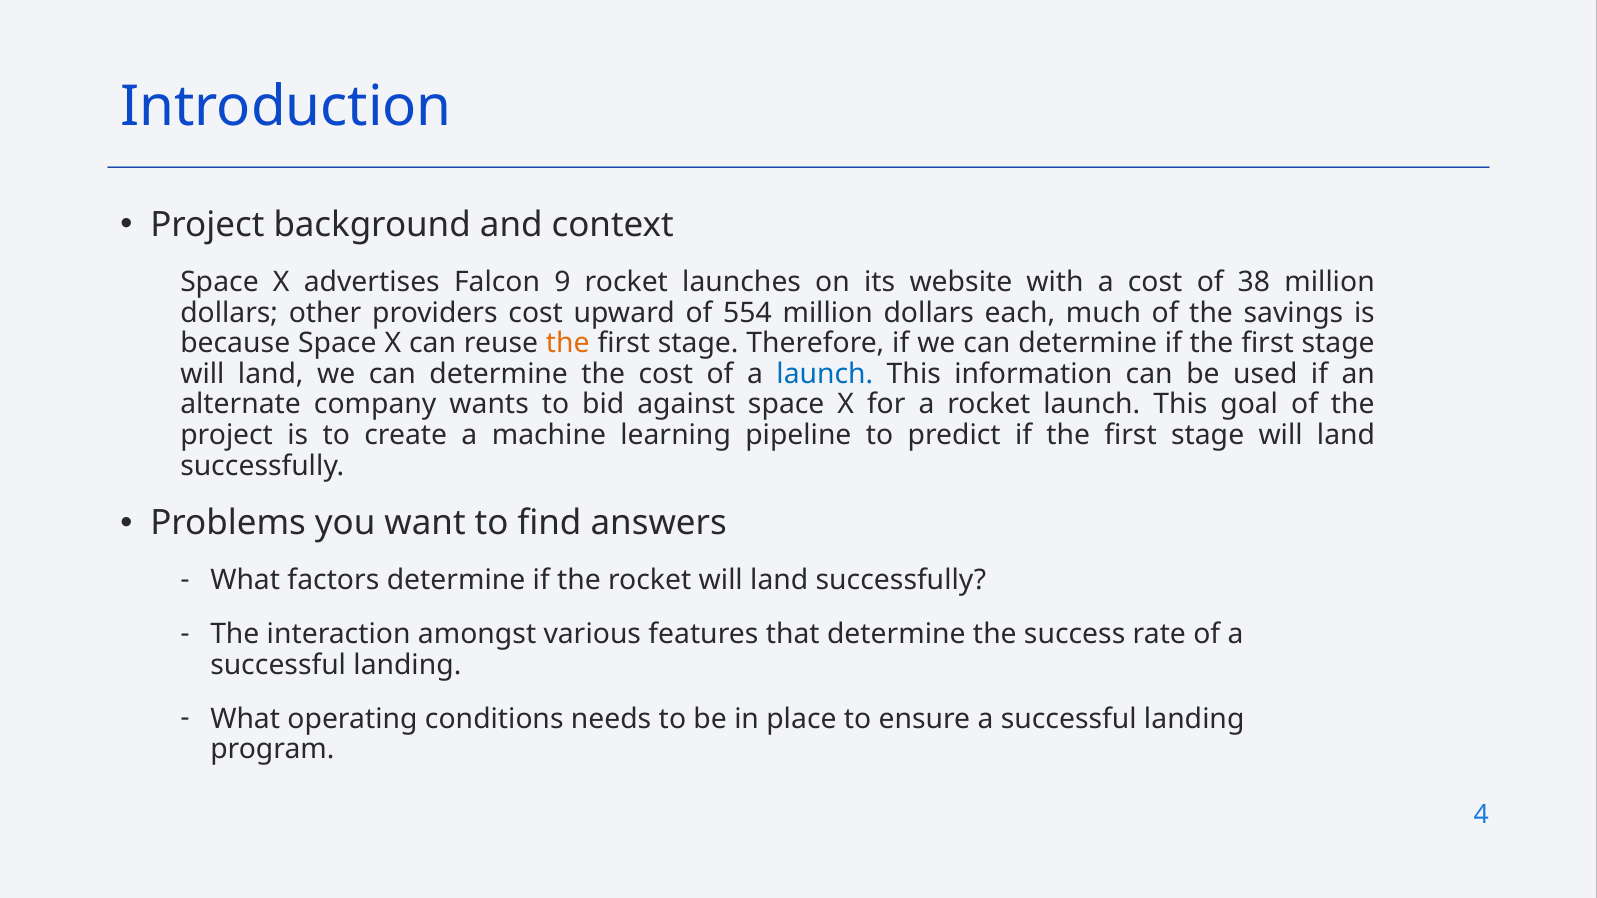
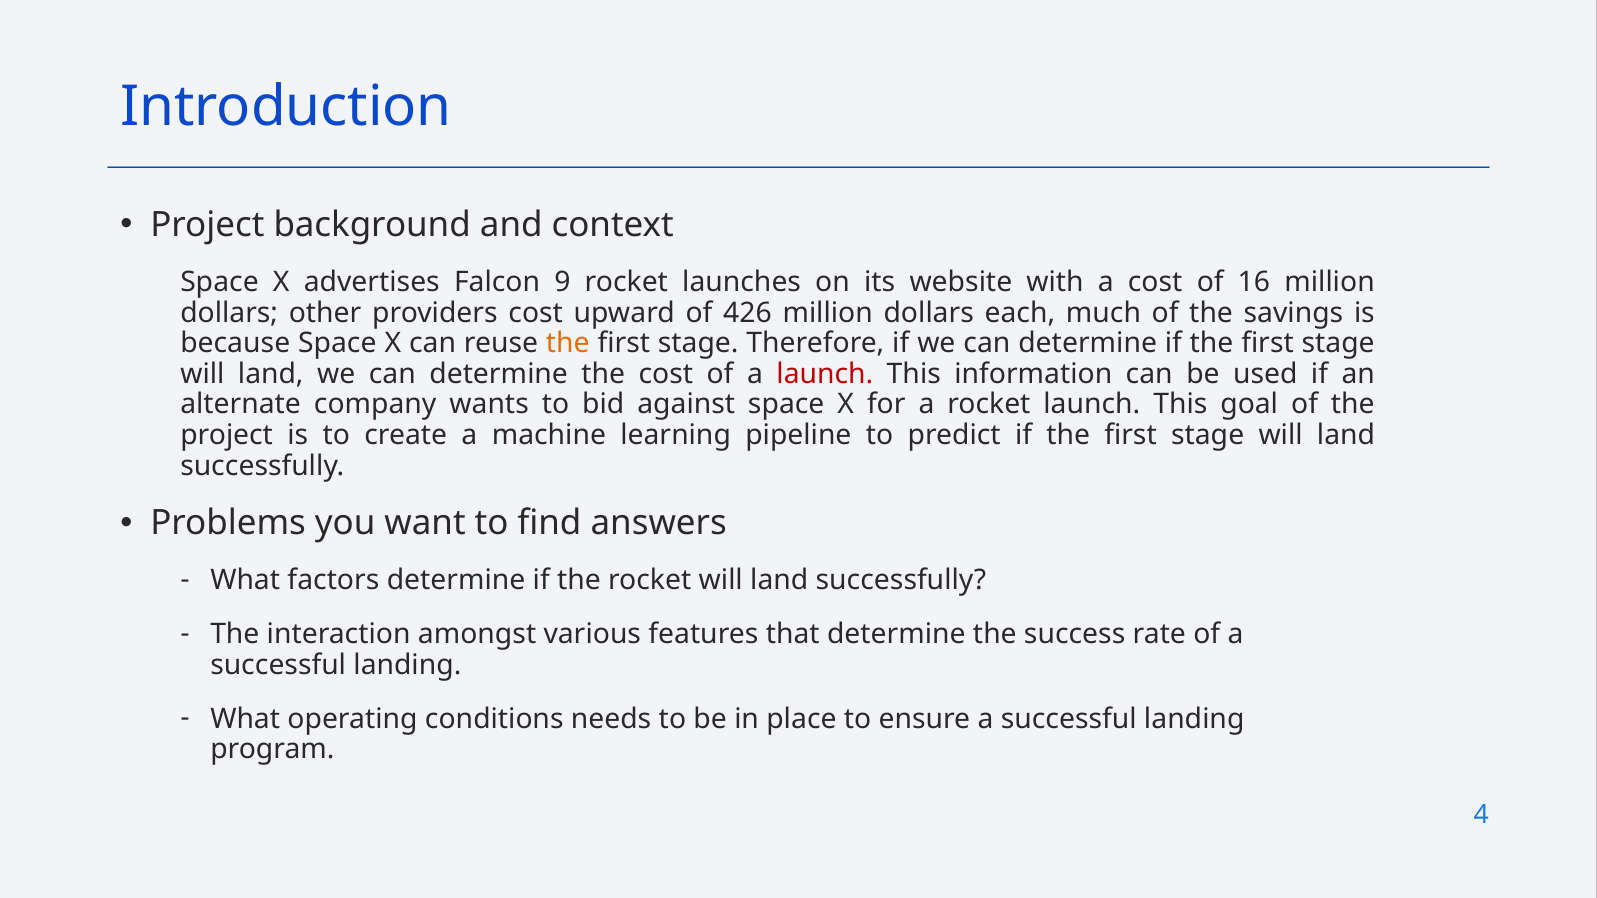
38: 38 -> 16 (1254, 283)
554: 554 -> 426 (747, 313)
launch colour: blue -> red (825, 374)
